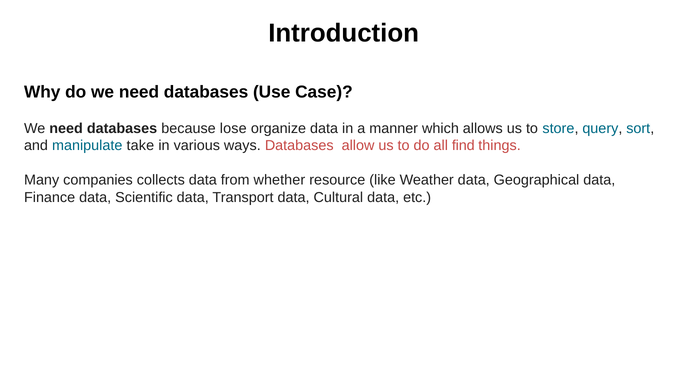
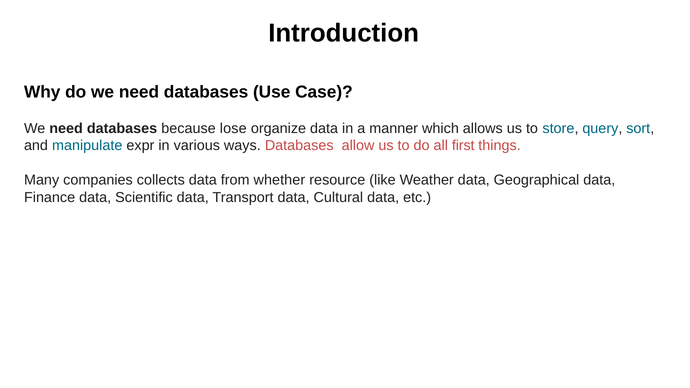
take: take -> expr (140, 146)
find: find -> first (463, 146)
